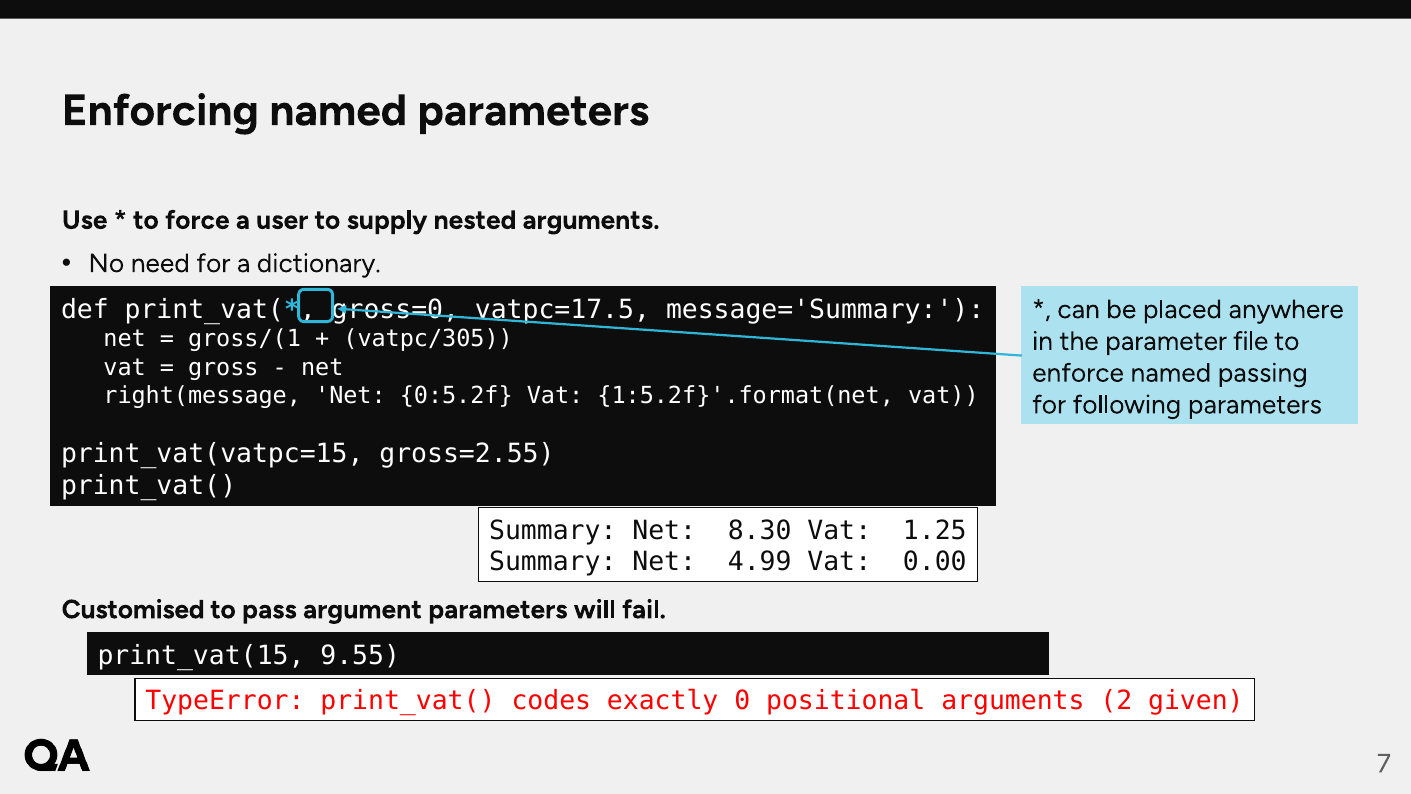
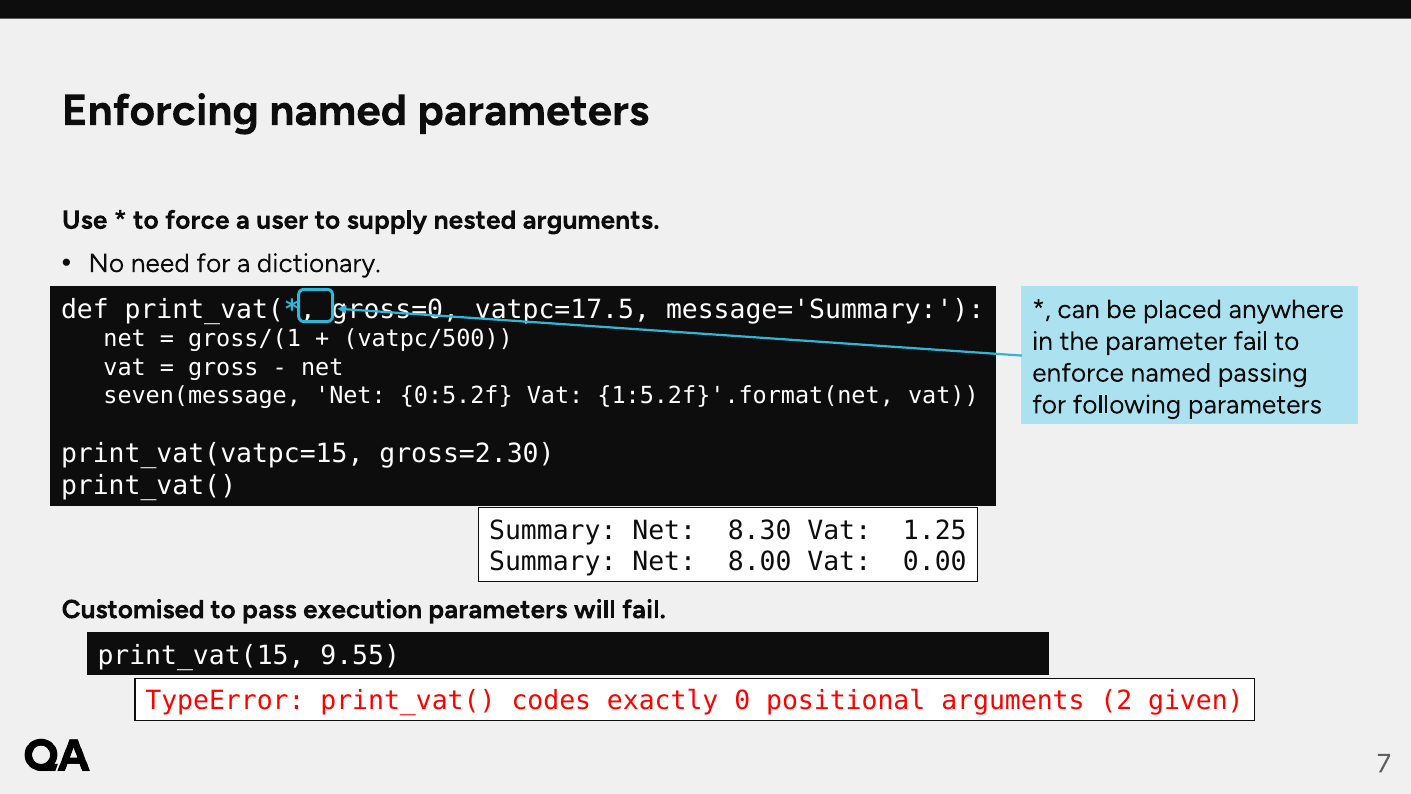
vatpc/305: vatpc/305 -> vatpc/500 (428, 339)
parameter file: file -> fail (1251, 341)
right(message: right(message -> seven(message (202, 396)
gross=2.55: gross=2.55 -> gross=2.30 (467, 454)
4.99: 4.99 -> 8.00 (760, 562)
argument: argument -> execution (363, 609)
